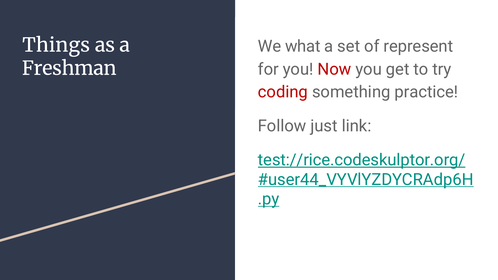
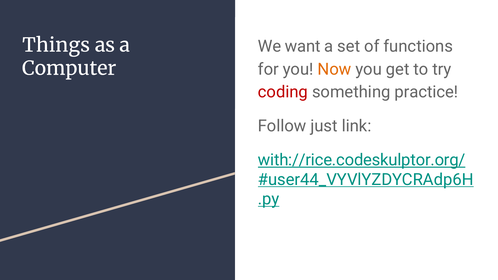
what: what -> want (303, 46)
represent: represent -> functions (418, 46)
Now colour: red -> orange (334, 69)
Freshman: Freshman -> Computer (69, 68)
test://rice.codeskulptor.org/: test://rice.codeskulptor.org/ -> with://rice.codeskulptor.org/ (362, 160)
